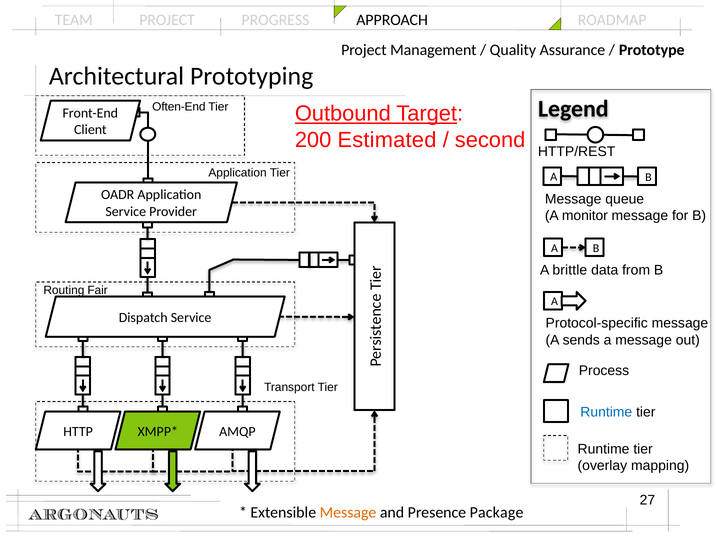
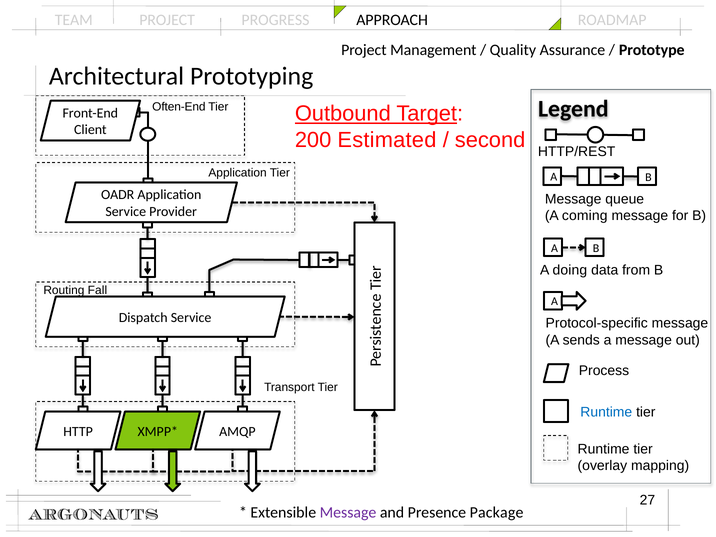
monitor: monitor -> coming (585, 216)
brittle: brittle -> doing (570, 270)
Fair: Fair -> Fall (97, 290)
Message colour: orange -> purple (348, 513)
